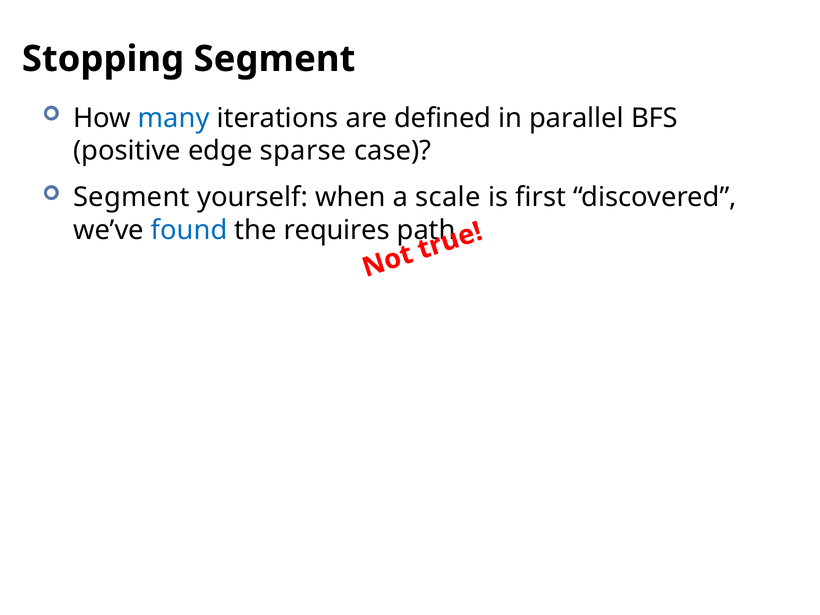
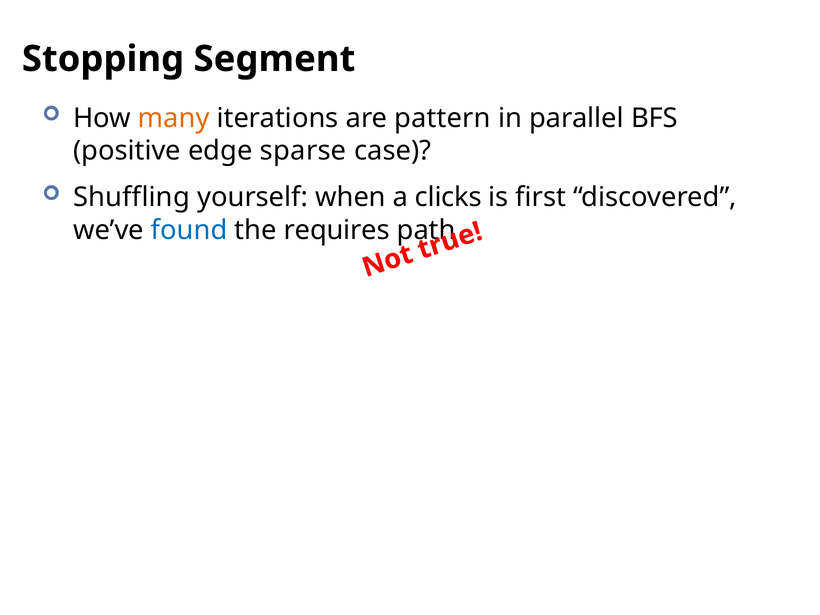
many colour: blue -> orange (174, 118)
defined: defined -> pattern (443, 118)
Segment: Segment -> Shuffling (131, 197)
scale: scale -> clicks (448, 197)
